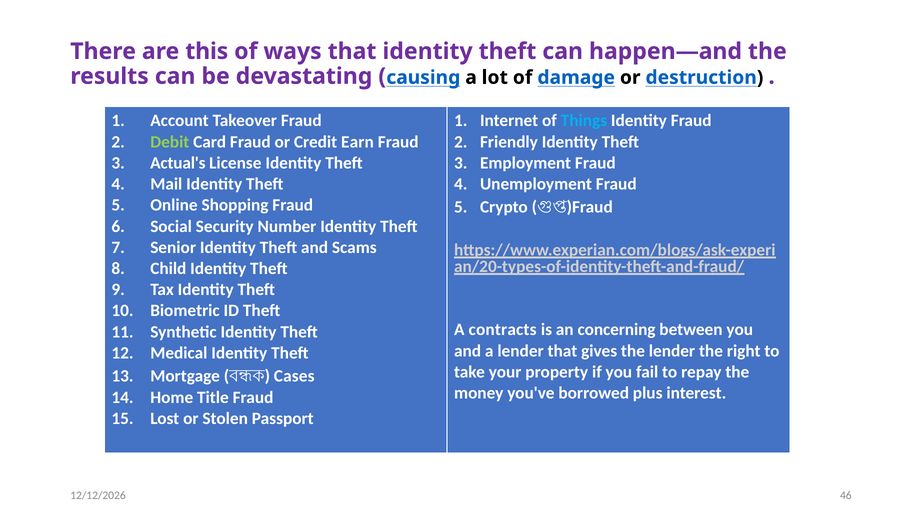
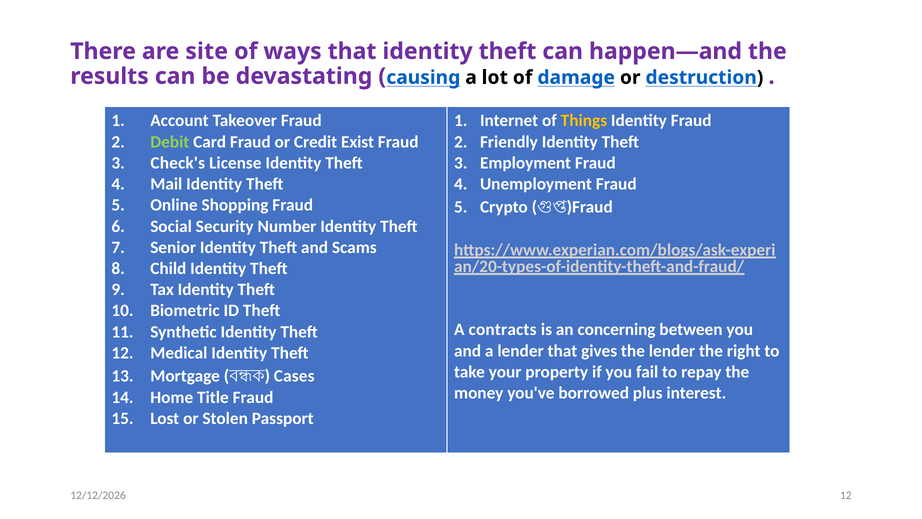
this: this -> site (207, 51)
Things colour: light blue -> yellow (584, 121)
Earn: Earn -> Exist (358, 142)
Actual's: Actual's -> Check's (178, 163)
46: 46 -> 12 (846, 495)
